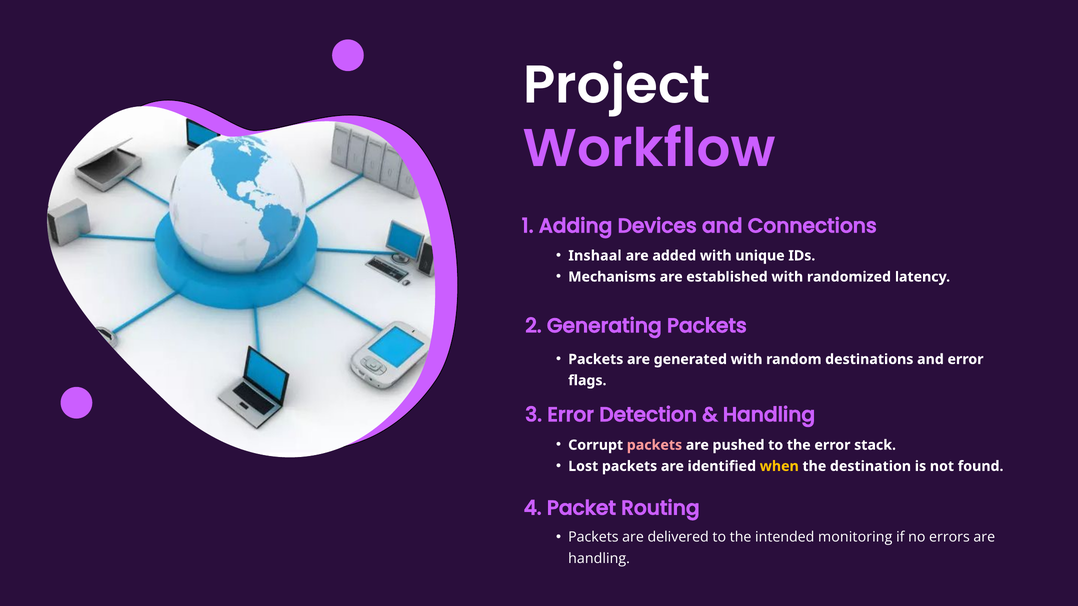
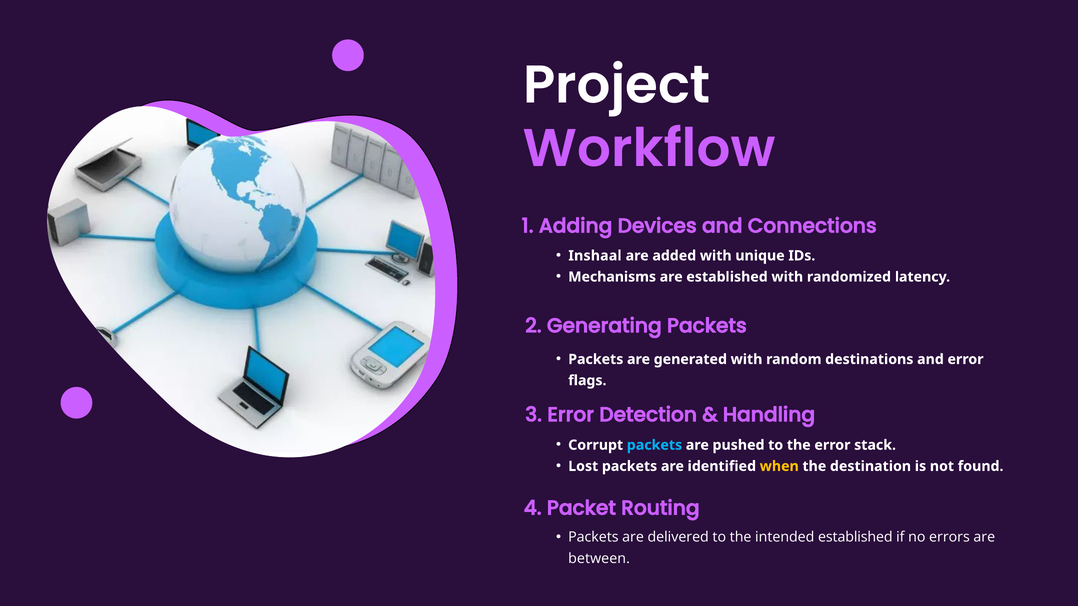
packets colour: pink -> light blue (654, 445)
intended monitoring: monitoring -> established (855, 538)
handling: handling -> between (599, 559)
